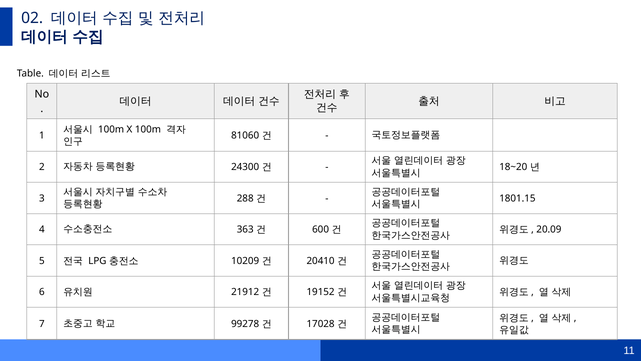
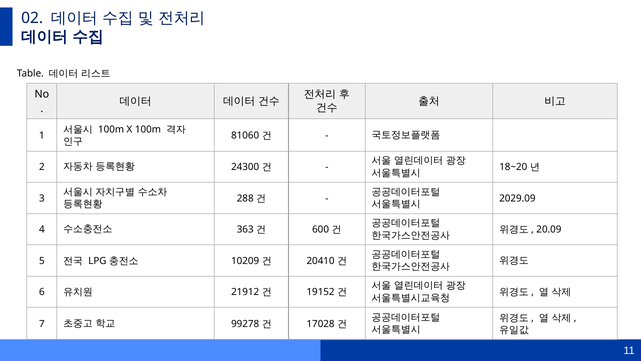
1801.15: 1801.15 -> 2029.09 (517, 198)
